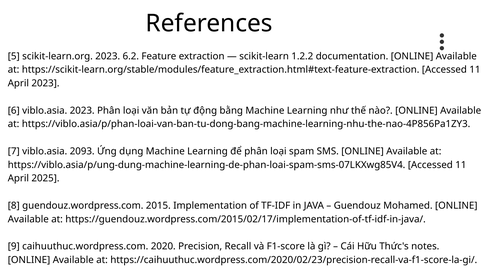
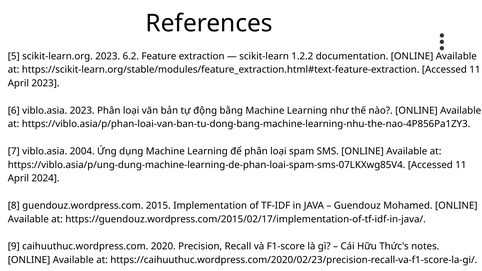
2093: 2093 -> 2004 (82, 151)
2025: 2025 -> 2024 (45, 178)
